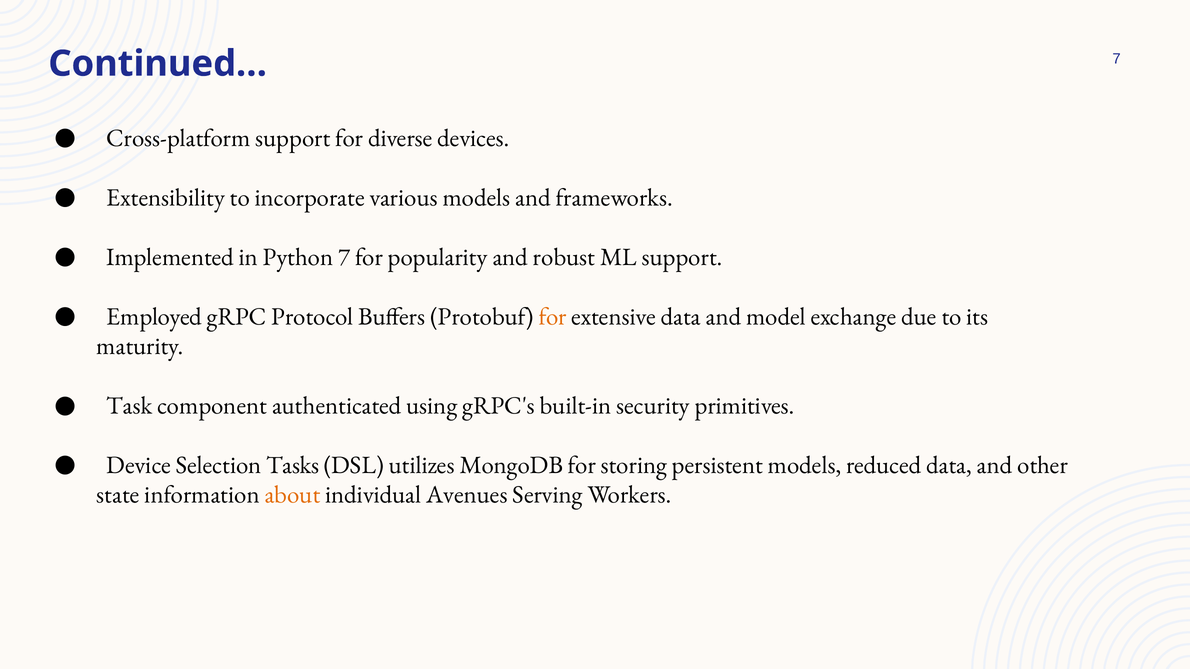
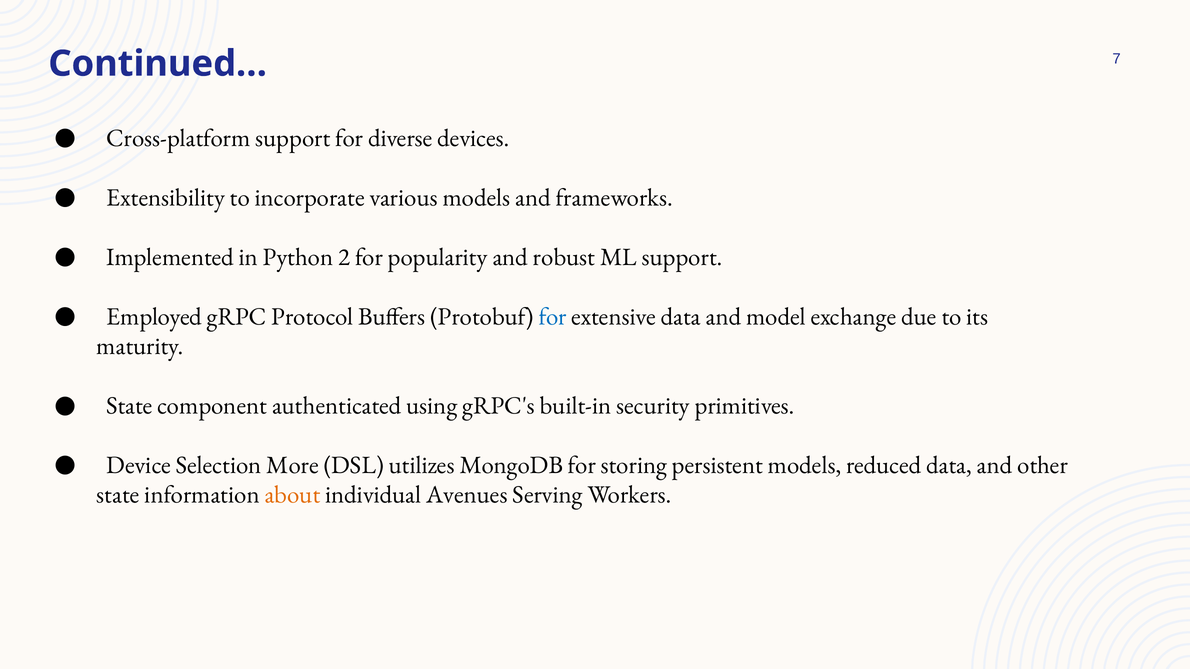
Python 7: 7 -> 2 (344, 257)
for colour: orange -> blue (553, 317)
Task: Task -> State (129, 406)
Tasks: Tasks -> More (293, 465)
